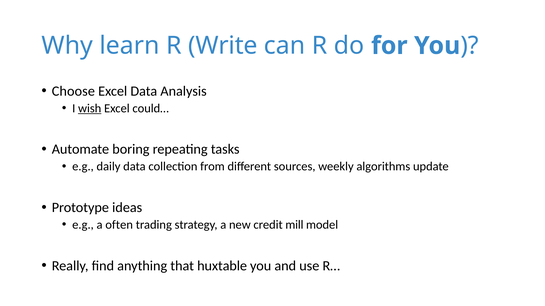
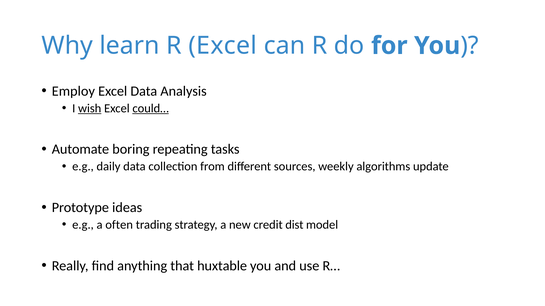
R Write: Write -> Excel (223, 46)
Choose: Choose -> Employ (73, 91)
could… underline: none -> present (151, 108)
mill: mill -> dist (294, 225)
